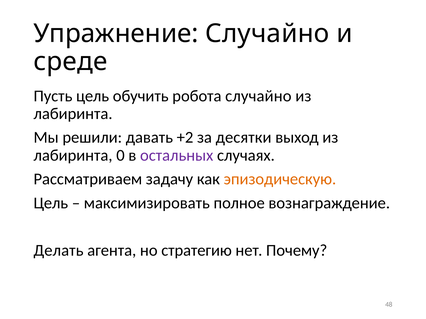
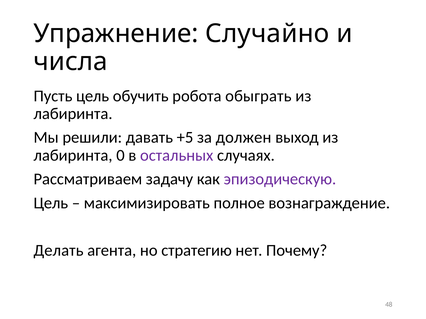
среде: среде -> числа (71, 62)
робота случайно: случайно -> обыграть (258, 96)
+2: +2 -> +5 (185, 138)
десятки: десятки -> должен (244, 138)
эпизодическую colour: orange -> purple (280, 179)
